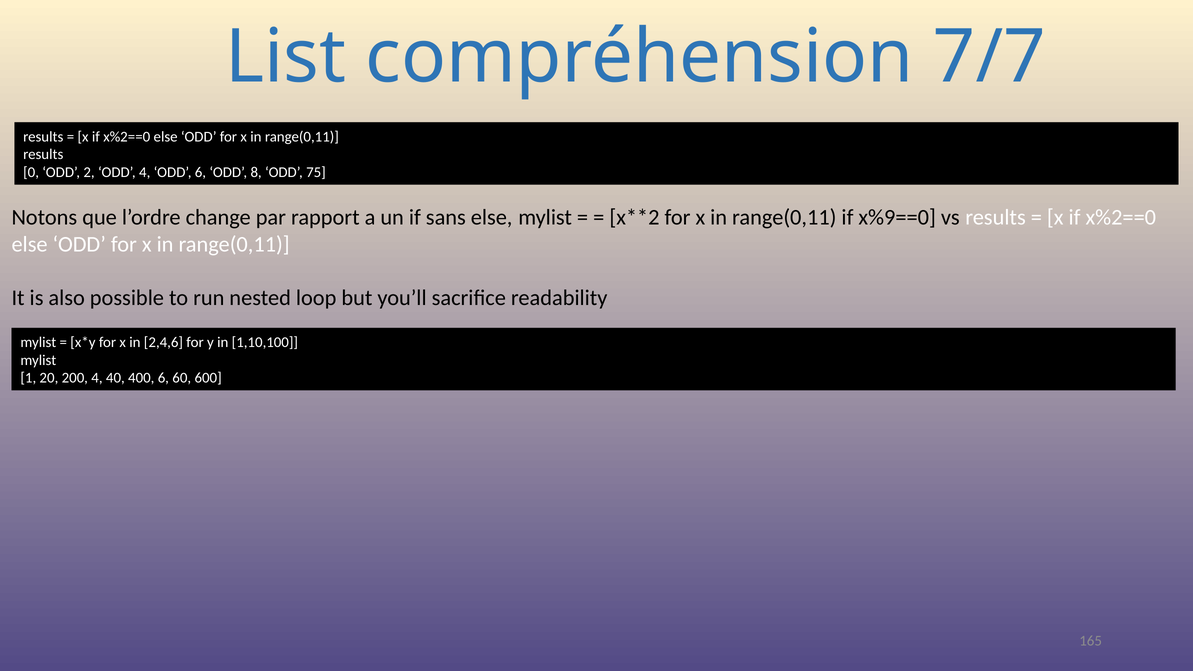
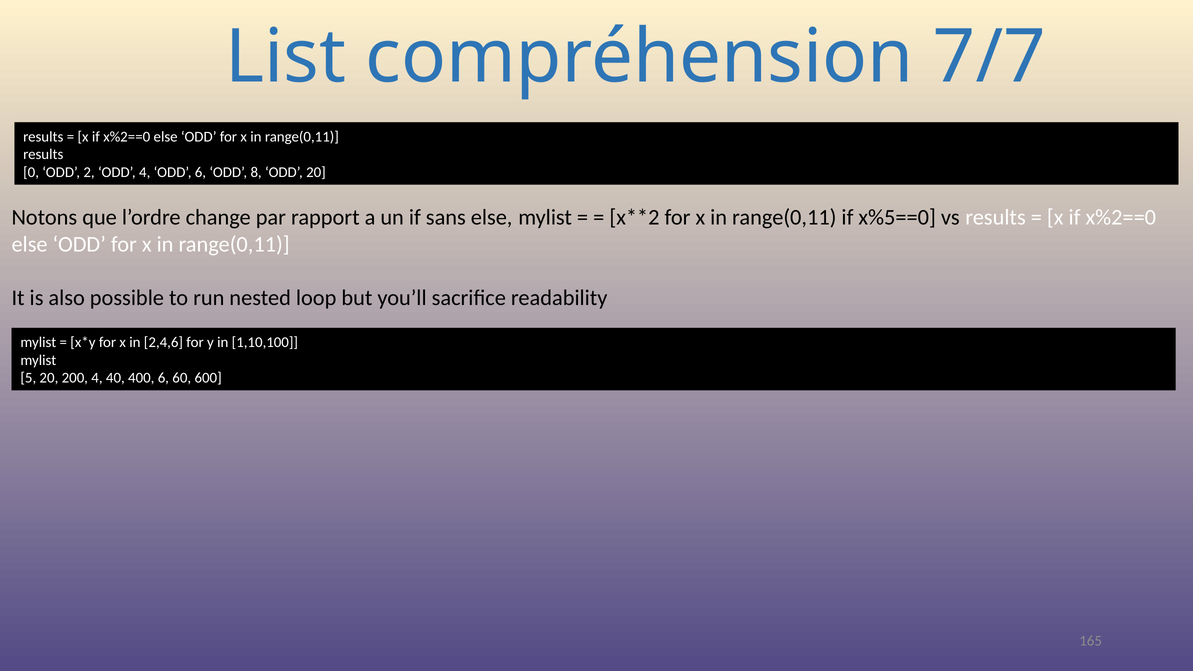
ODD 75: 75 -> 20 (316, 172)
x%9==0: x%9==0 -> x%5==0 (897, 217)
1: 1 -> 5 (28, 378)
